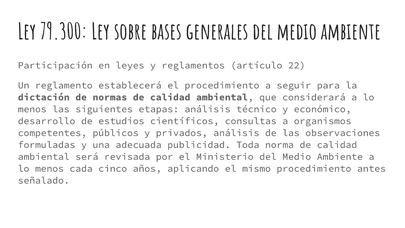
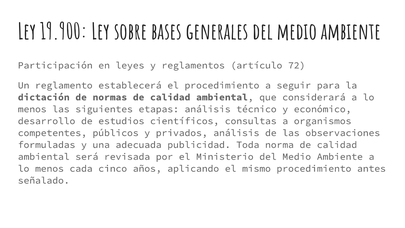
79.300: 79.300 -> 19.900 (64, 32)
22: 22 -> 72 (297, 65)
